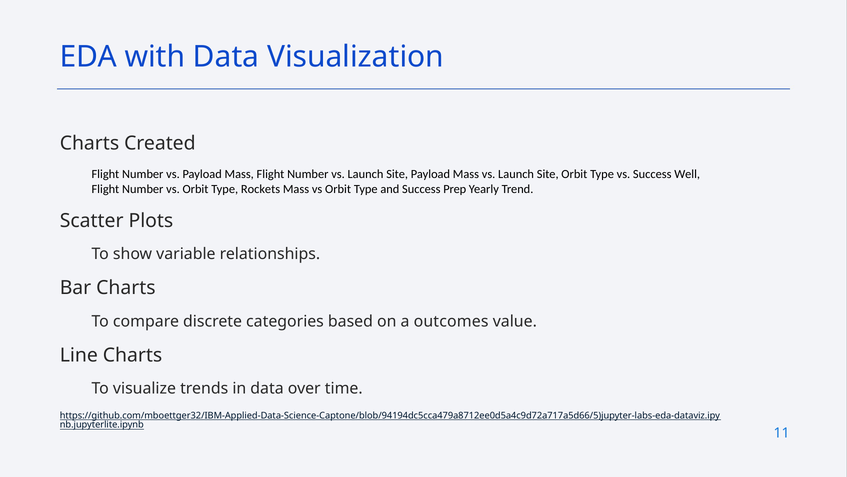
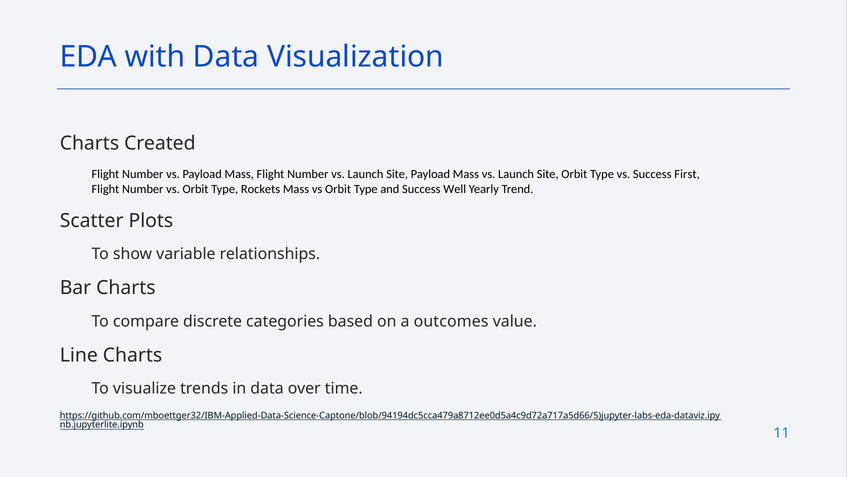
Well: Well -> First (687, 174)
Prep: Prep -> Well (455, 189)
